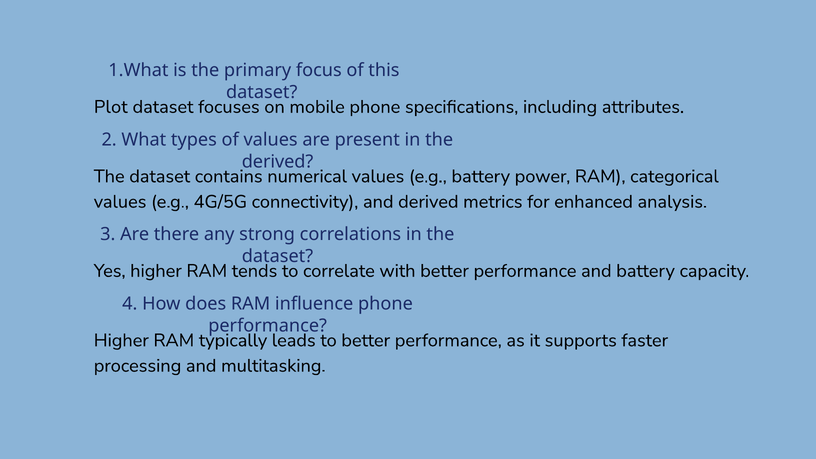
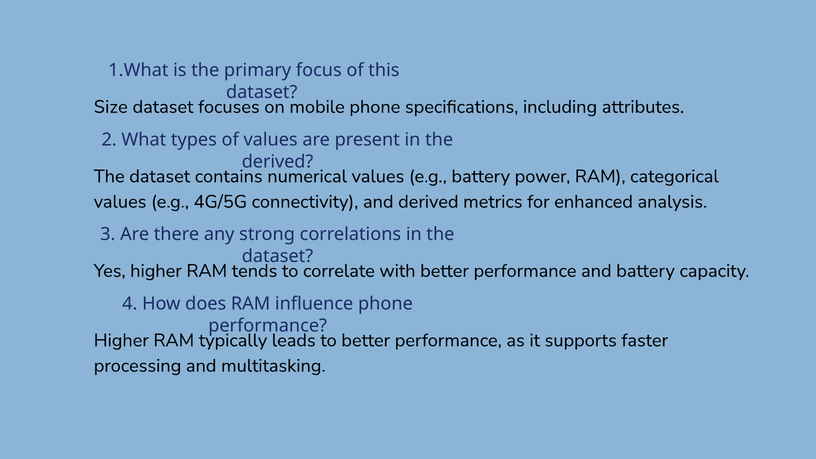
Plot: Plot -> Size (111, 107)
